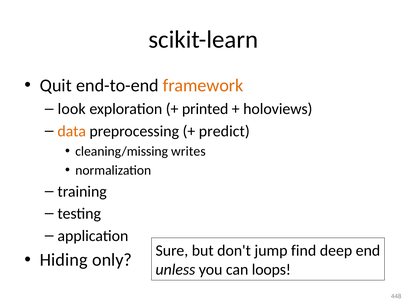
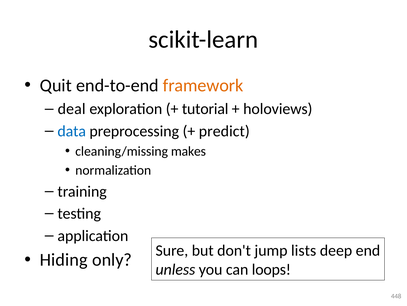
look: look -> deal (72, 109)
printed: printed -> tutorial (205, 109)
data colour: orange -> blue (72, 131)
writes: writes -> makes (188, 151)
find: find -> lists (304, 250)
